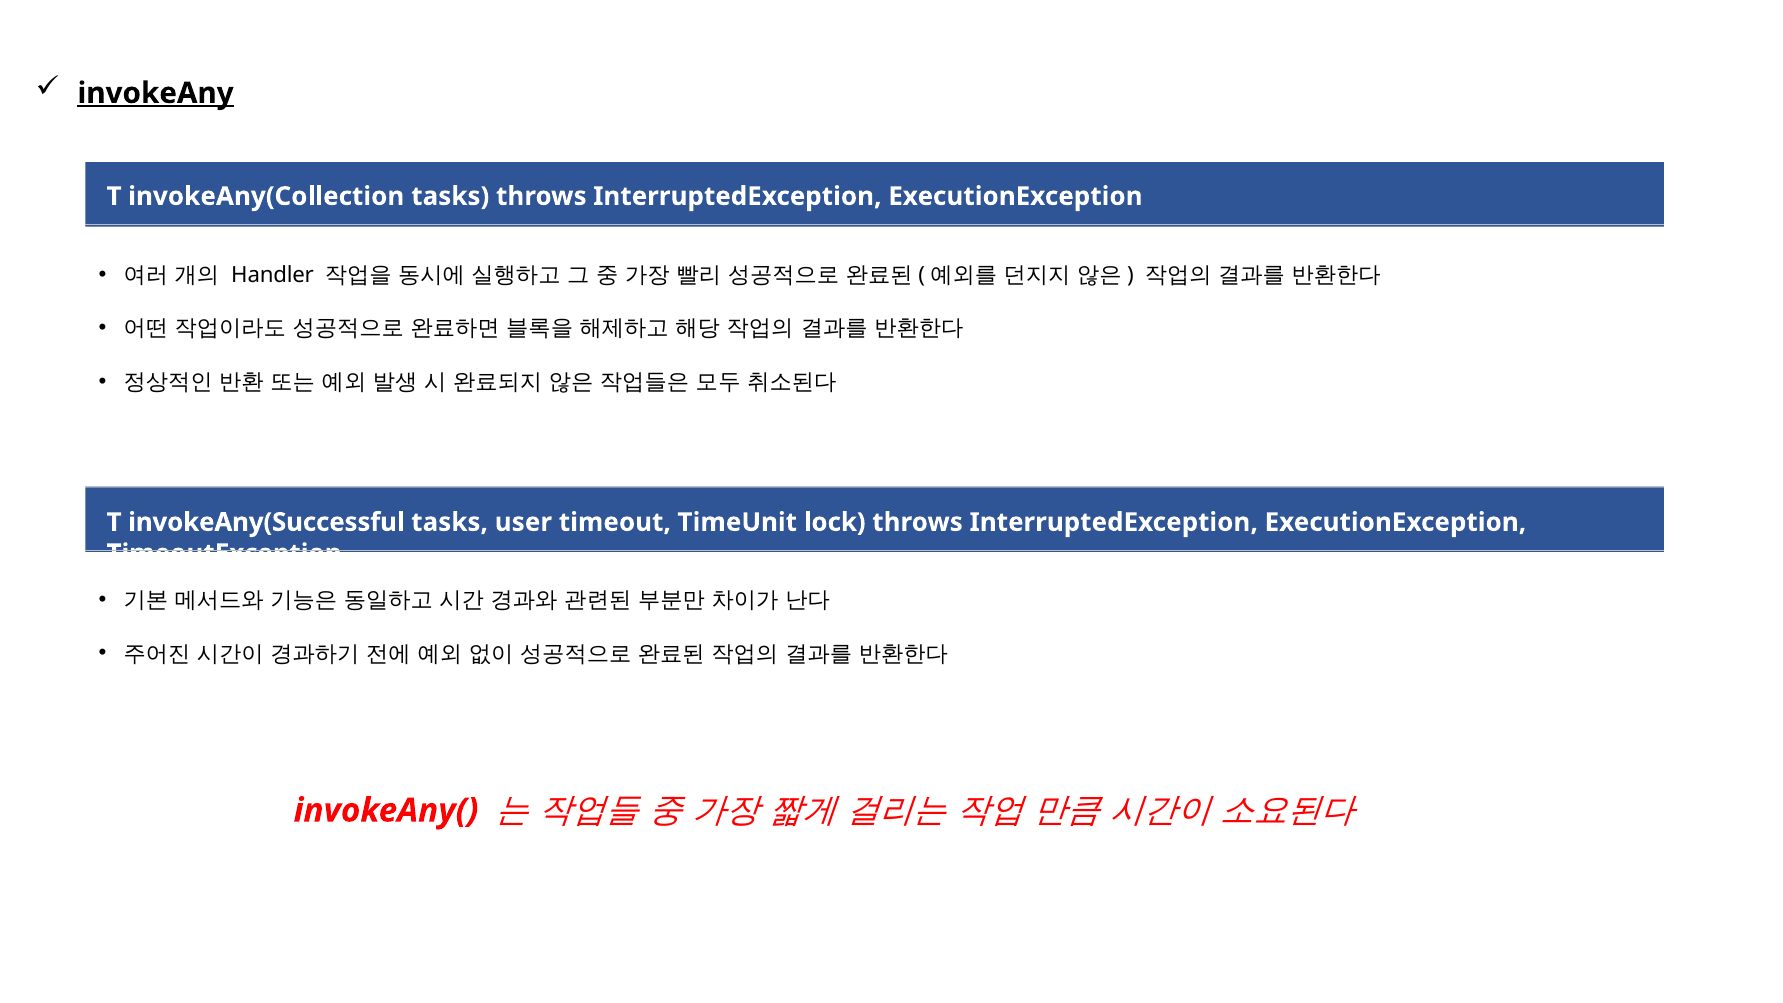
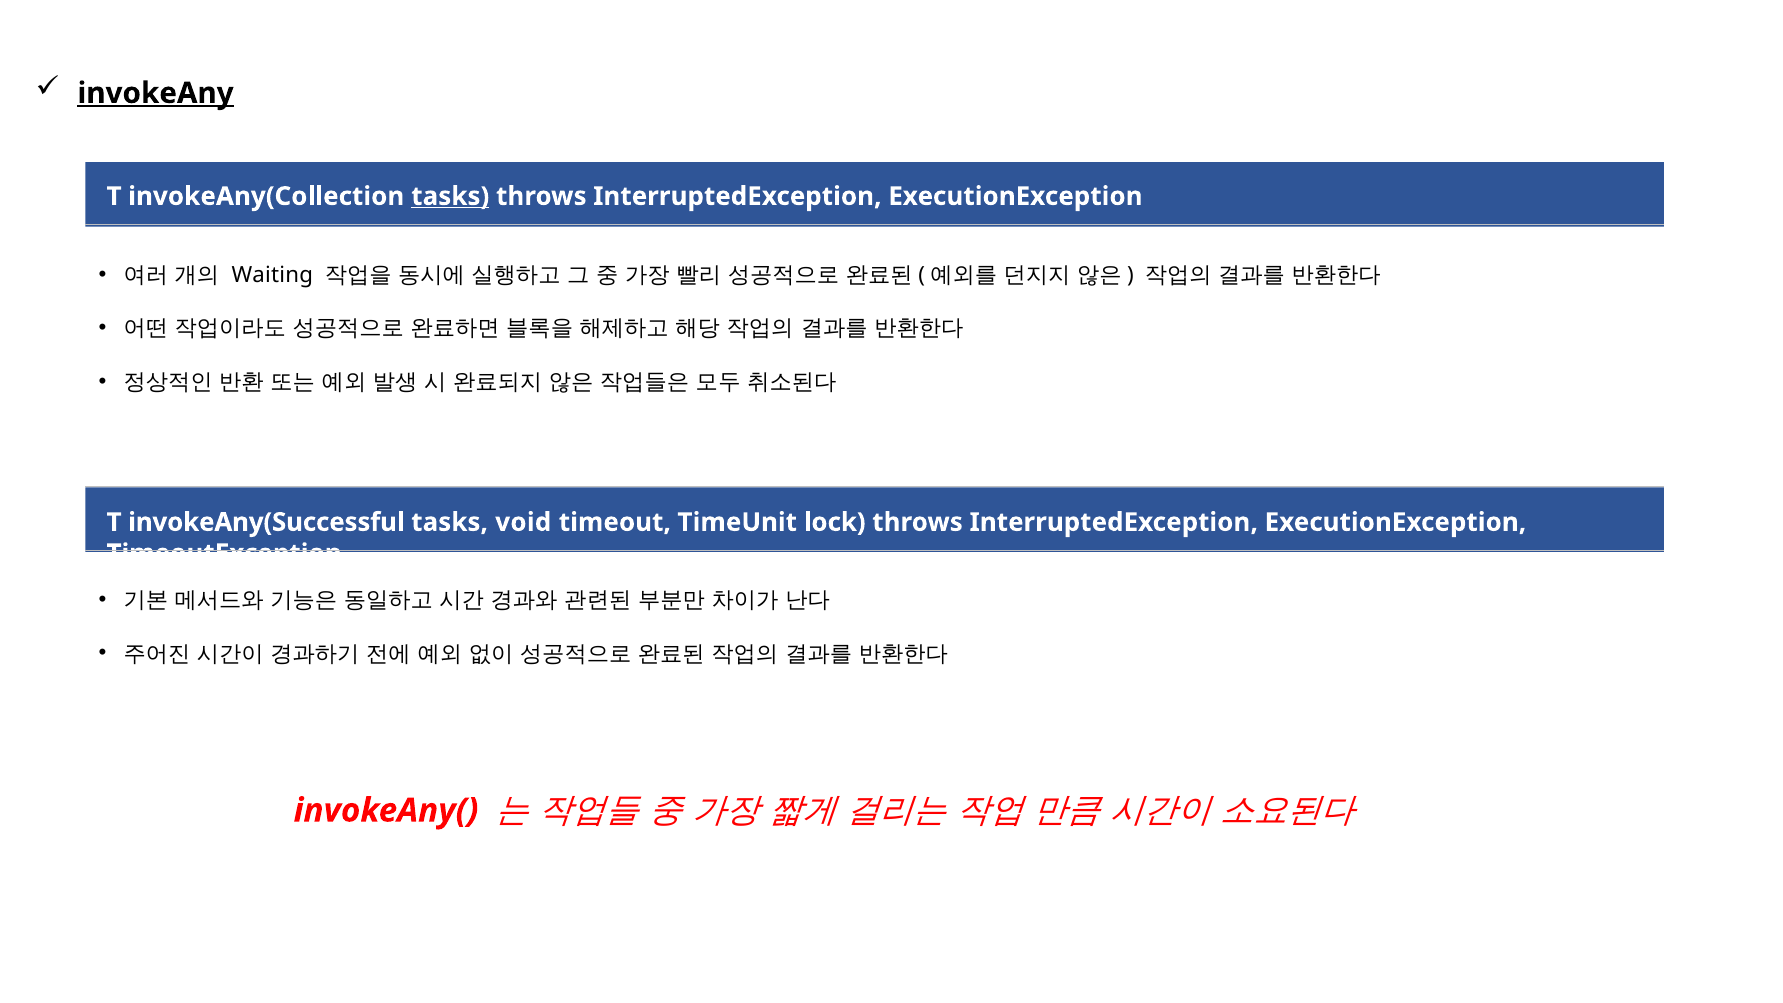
tasks underline: none -> present (450, 196)
Handler: Handler -> Waiting (272, 275)
user: user -> void (523, 522)
